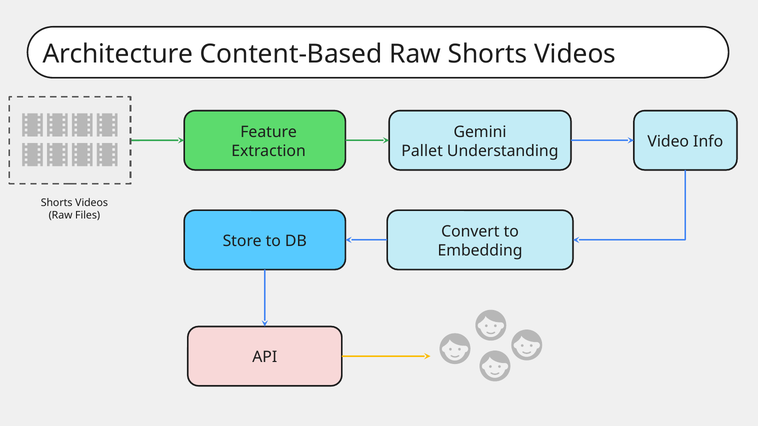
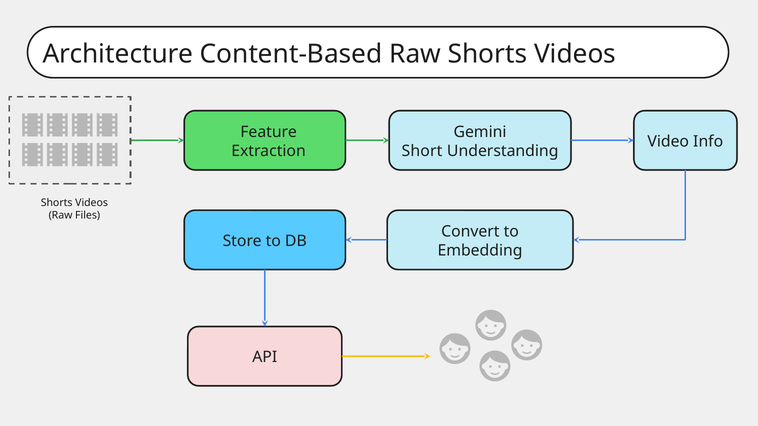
Pallet: Pallet -> Short (422, 151)
